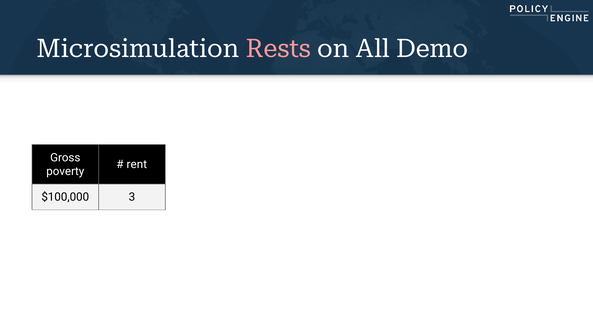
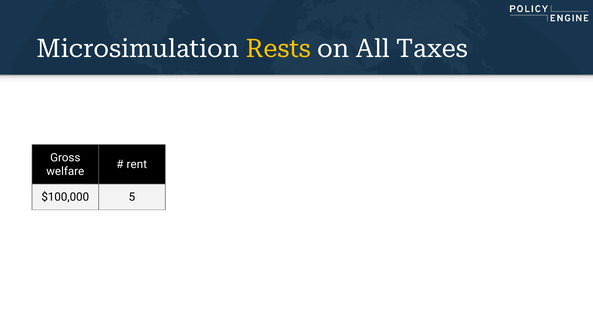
Rests colour: pink -> yellow (278, 49)
Demo: Demo -> Taxes (432, 49)
poverty: poverty -> welfare (65, 171)
3: 3 -> 5 (132, 197)
